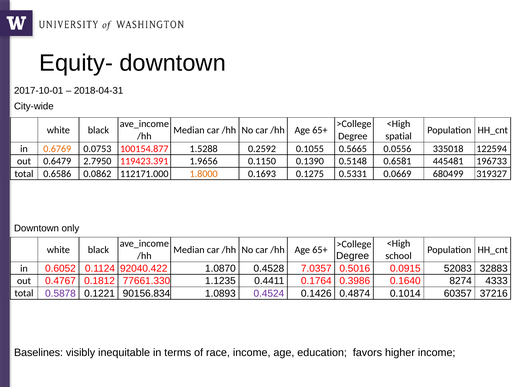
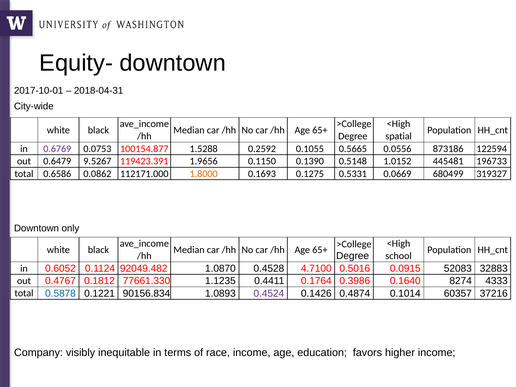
0.6769 colour: orange -> purple (57, 149)
335018: 335018 -> 873186 (448, 149)
2.7950: 2.7950 -> 9.5267 (97, 161)
0.6581: 0.6581 -> 1.0152 (397, 161)
92040.422: 92040.422 -> 92049.482 (144, 268)
7.0357: 7.0357 -> 4.7100 (316, 268)
0.5878 colour: purple -> blue (60, 293)
Baselines: Baselines -> Company (39, 352)
